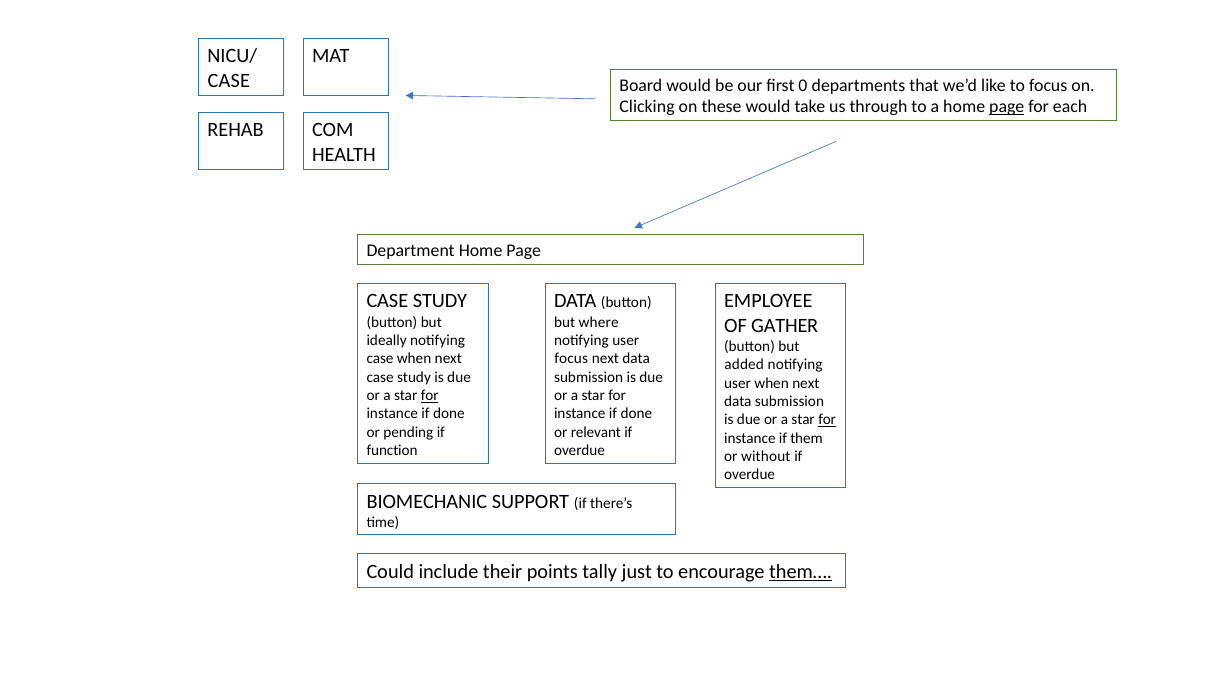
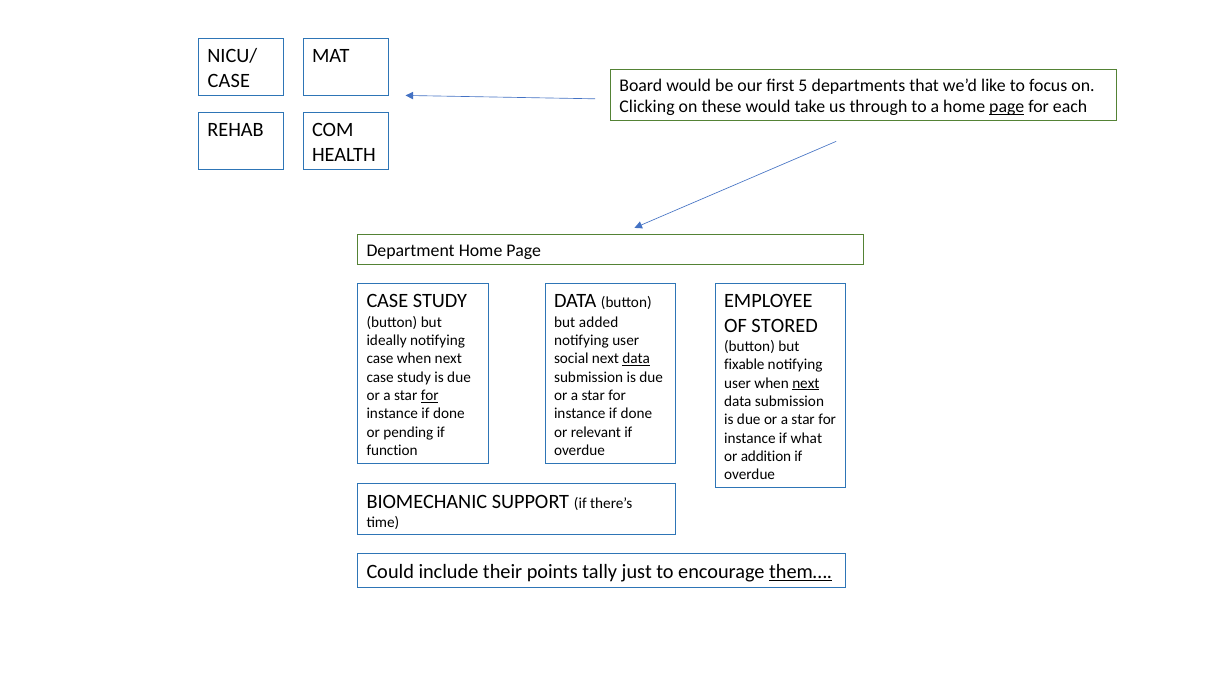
0: 0 -> 5 (803, 86)
where: where -> added (599, 322)
GATHER: GATHER -> STORED (785, 326)
focus: focus -> social (571, 359)
data underline: none -> present (636, 359)
added: added -> fixable (744, 365)
next underline: none -> present (806, 383)
for underline: present -> none (827, 420)
them: them -> what (806, 438)
without: without -> addition (766, 456)
